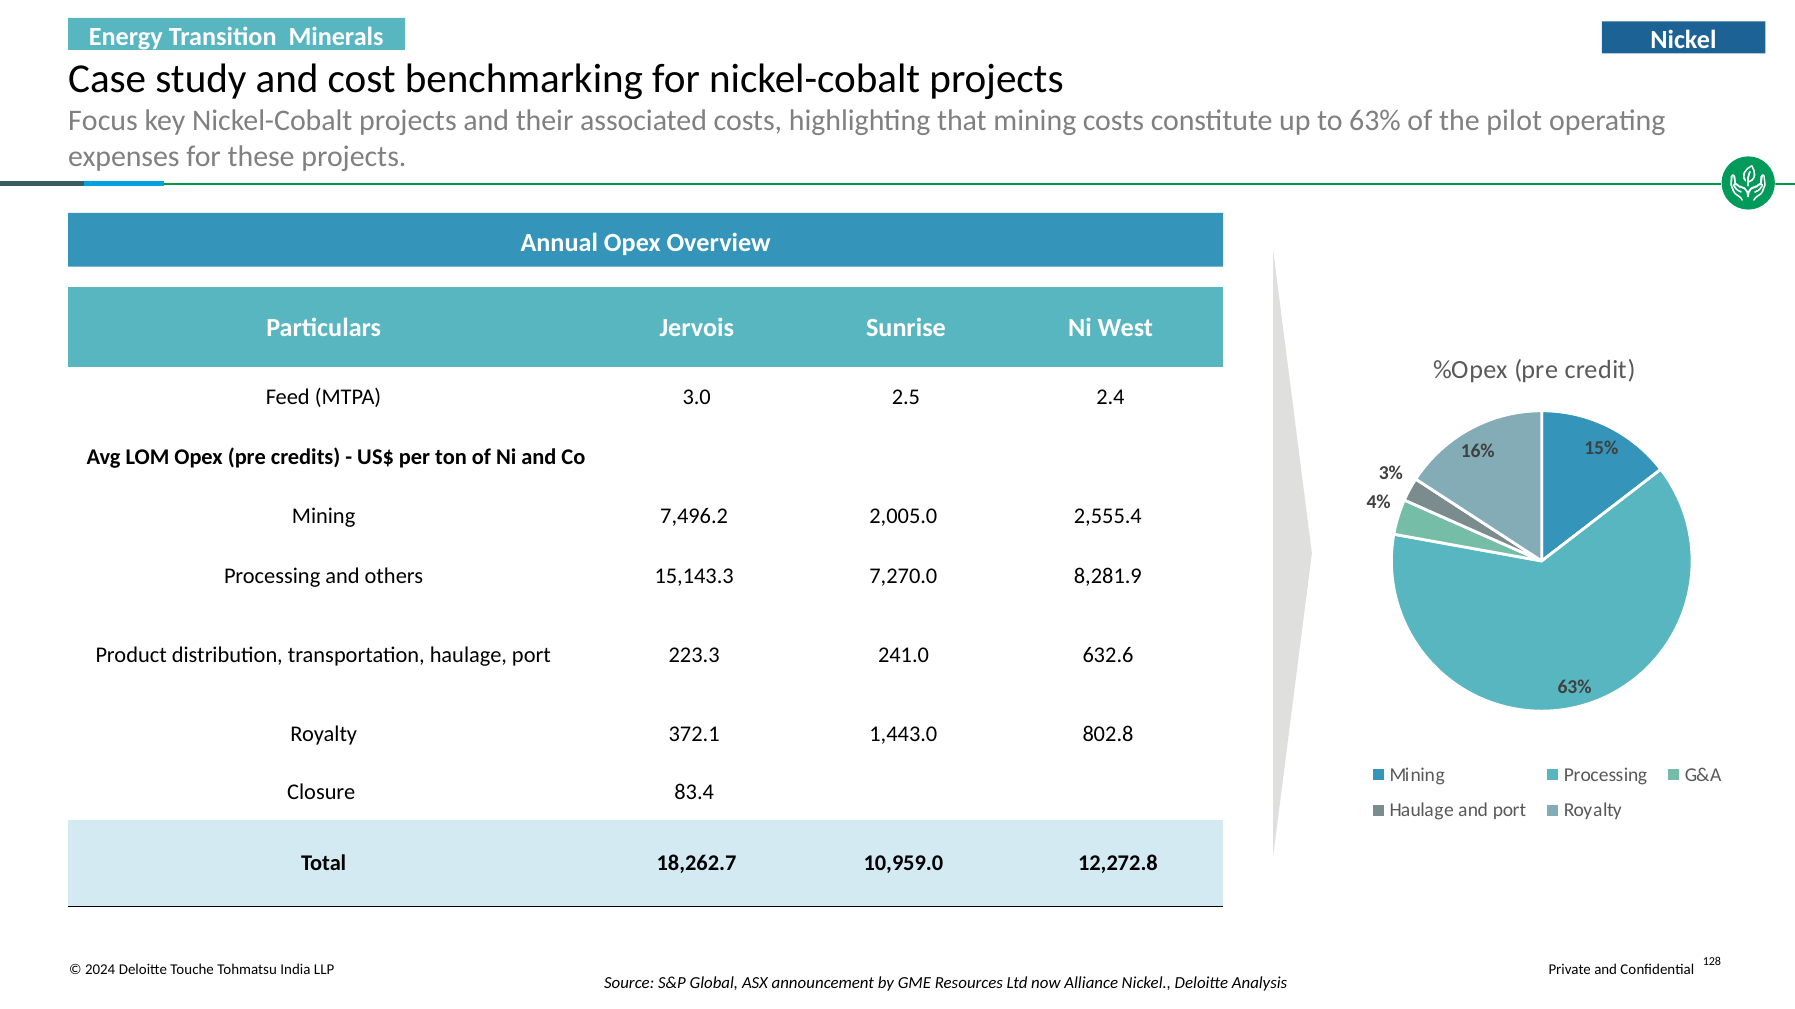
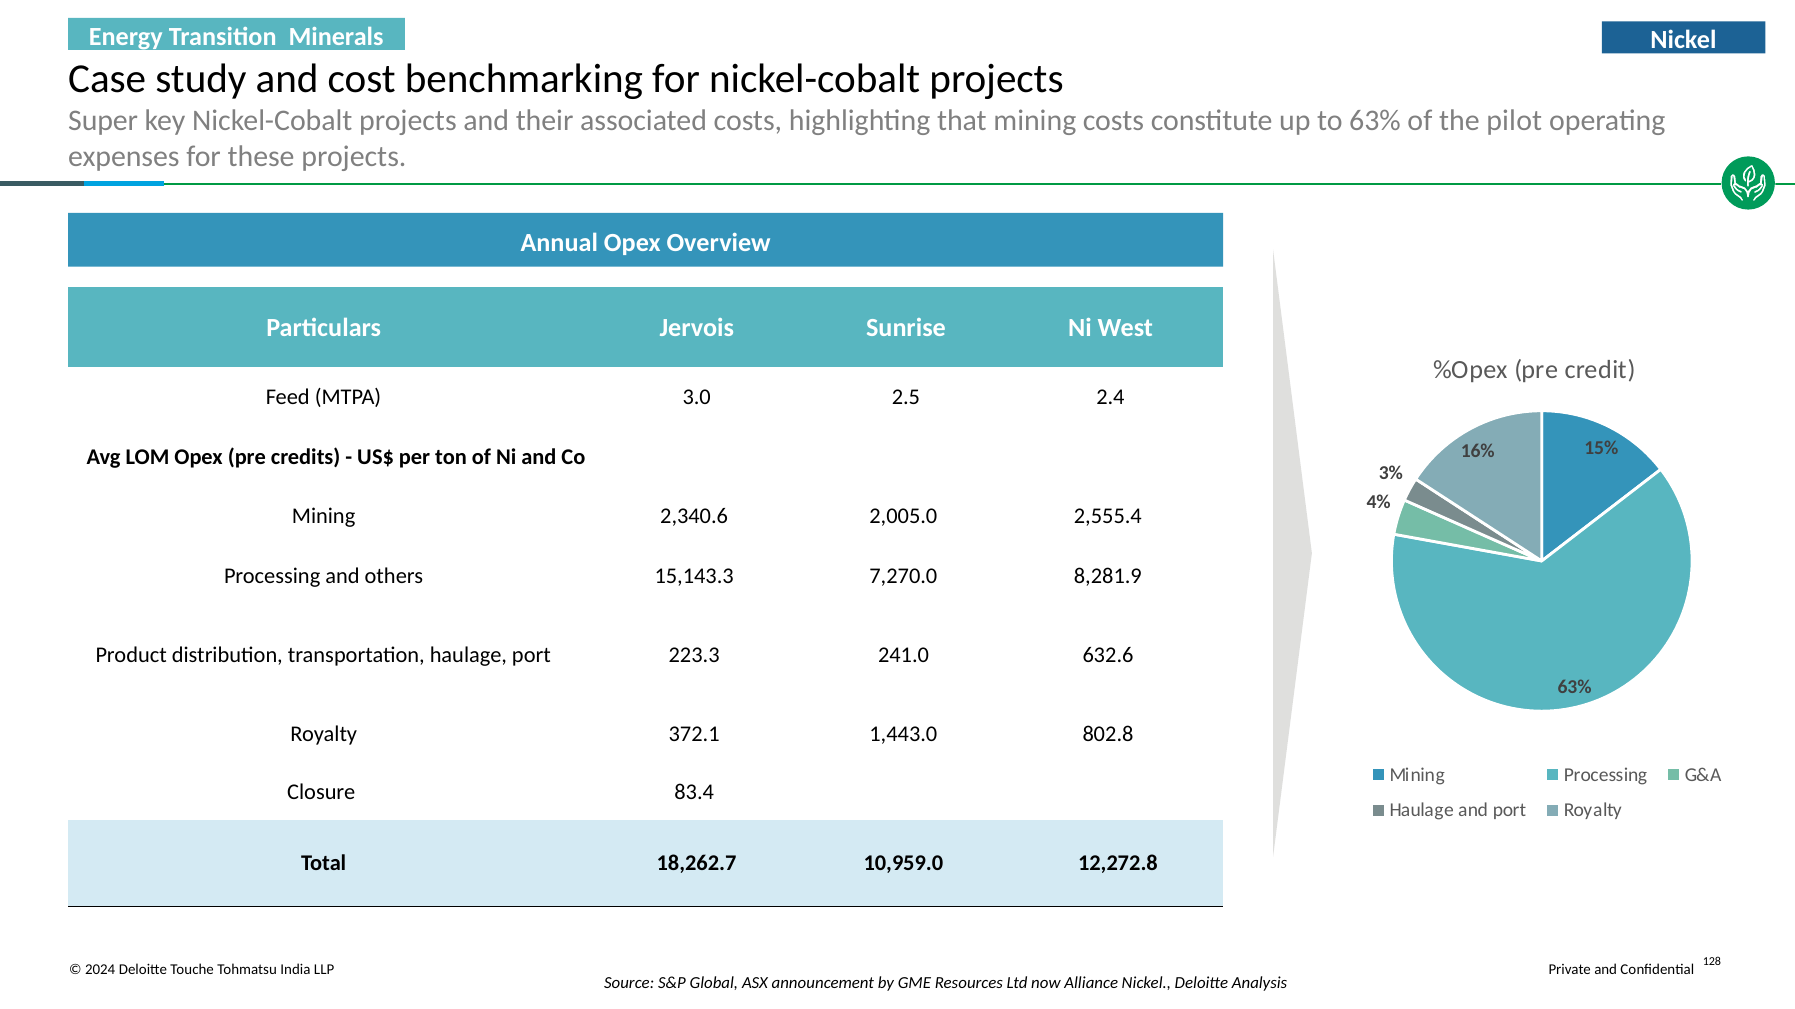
Focus: Focus -> Super (103, 121)
7,496.2: 7,496.2 -> 2,340.6 (694, 517)
